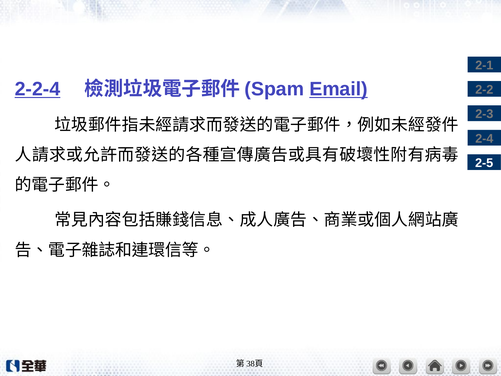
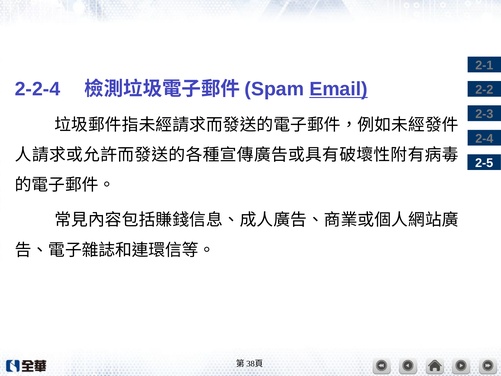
2-2-4 underline: present -> none (38, 89)
